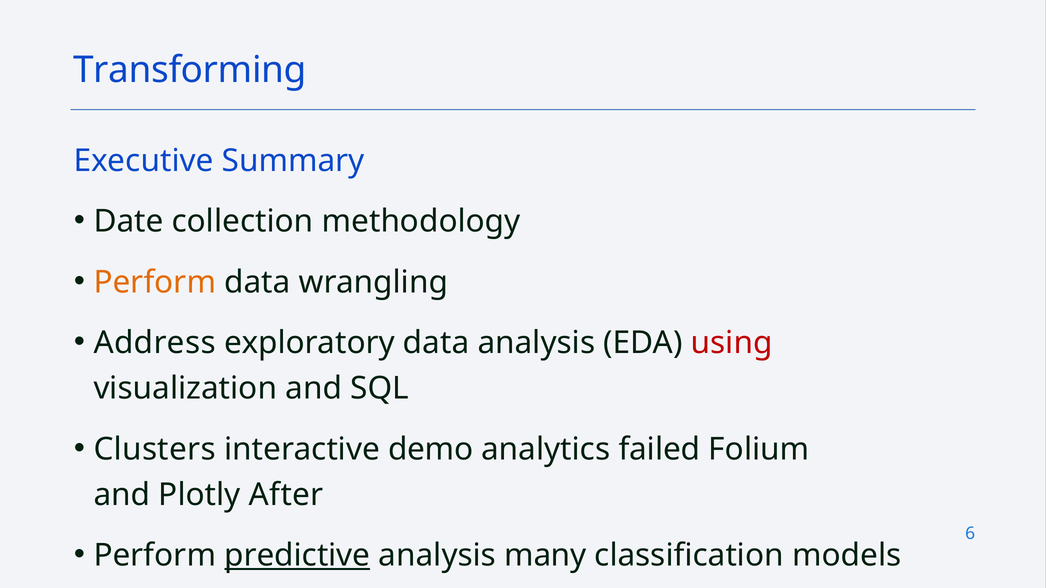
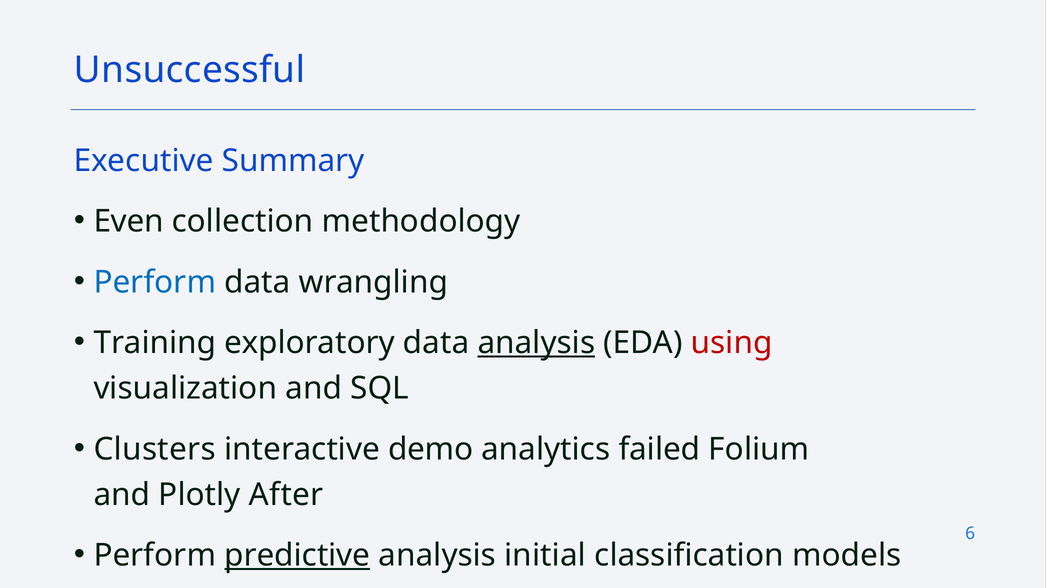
Transforming: Transforming -> Unsuccessful (190, 70)
Date: Date -> Even (129, 222)
Perform colour: orange -> blue (155, 282)
Address: Address -> Training (155, 343)
analysis underline: none -> present (536, 343)
many: many -> initial (545, 556)
